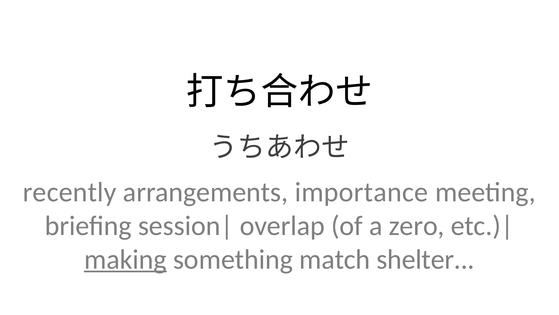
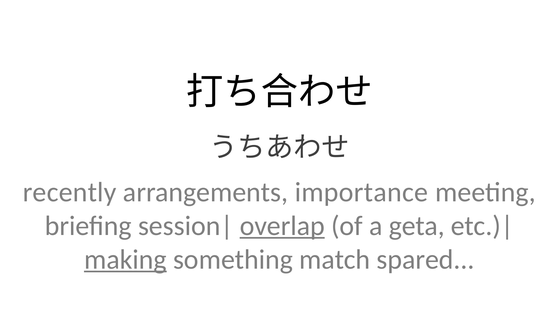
overlap underline: none -> present (282, 226)
zero: zero -> geta (417, 226)
shelter: shelter -> spared (426, 259)
